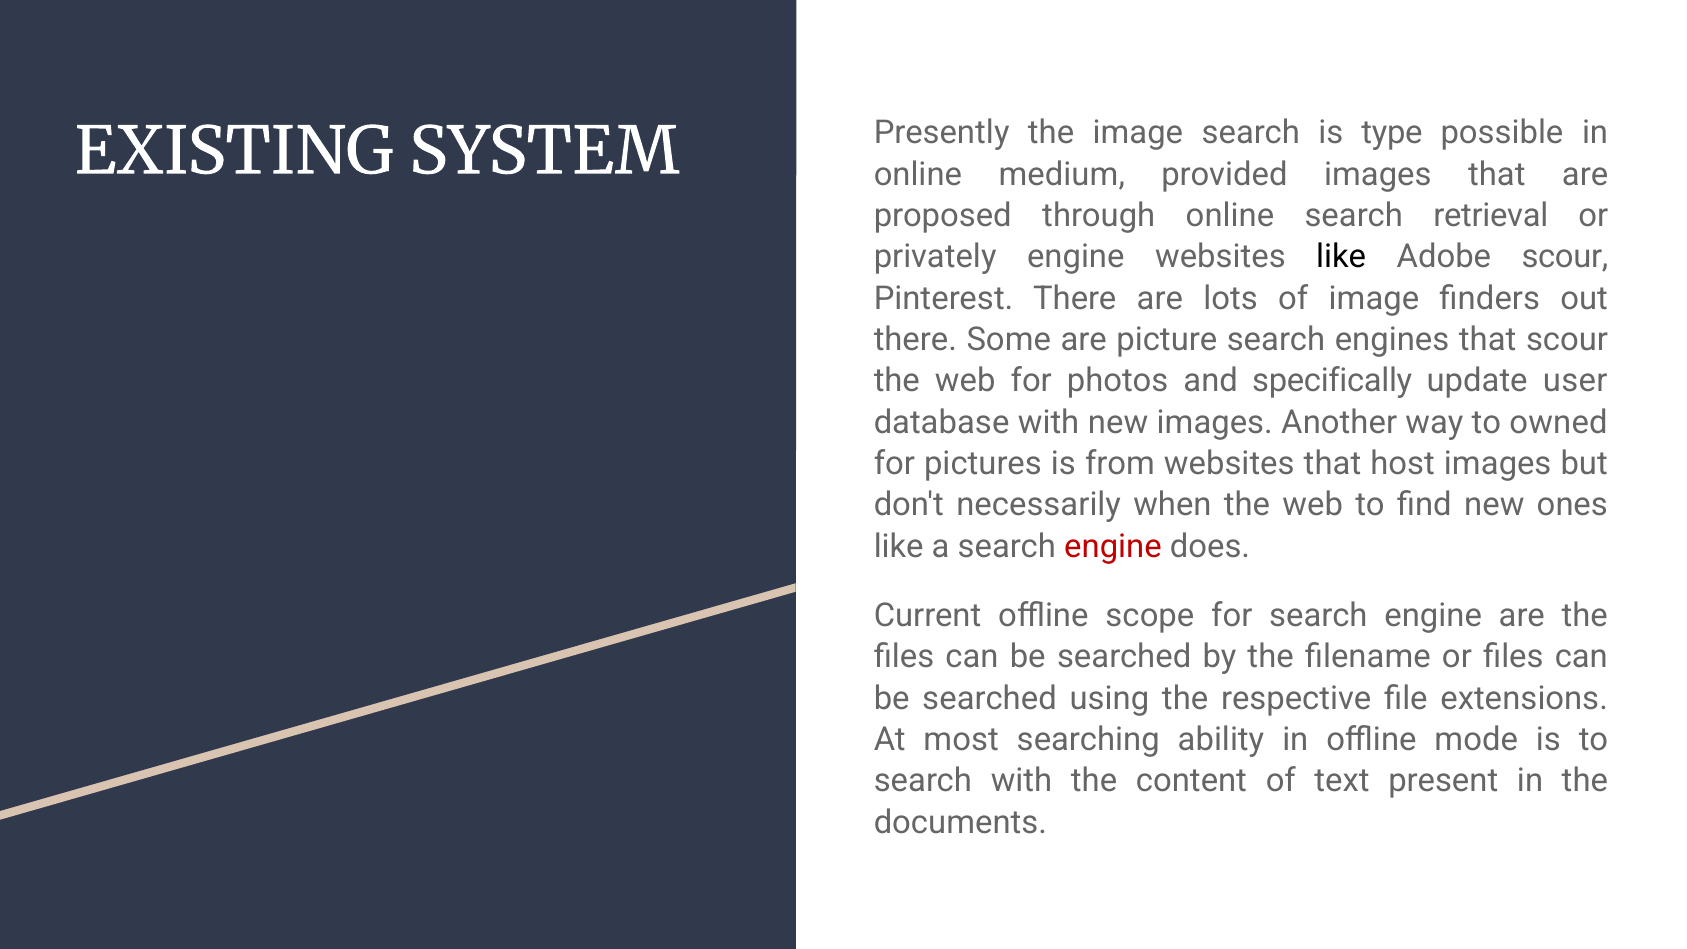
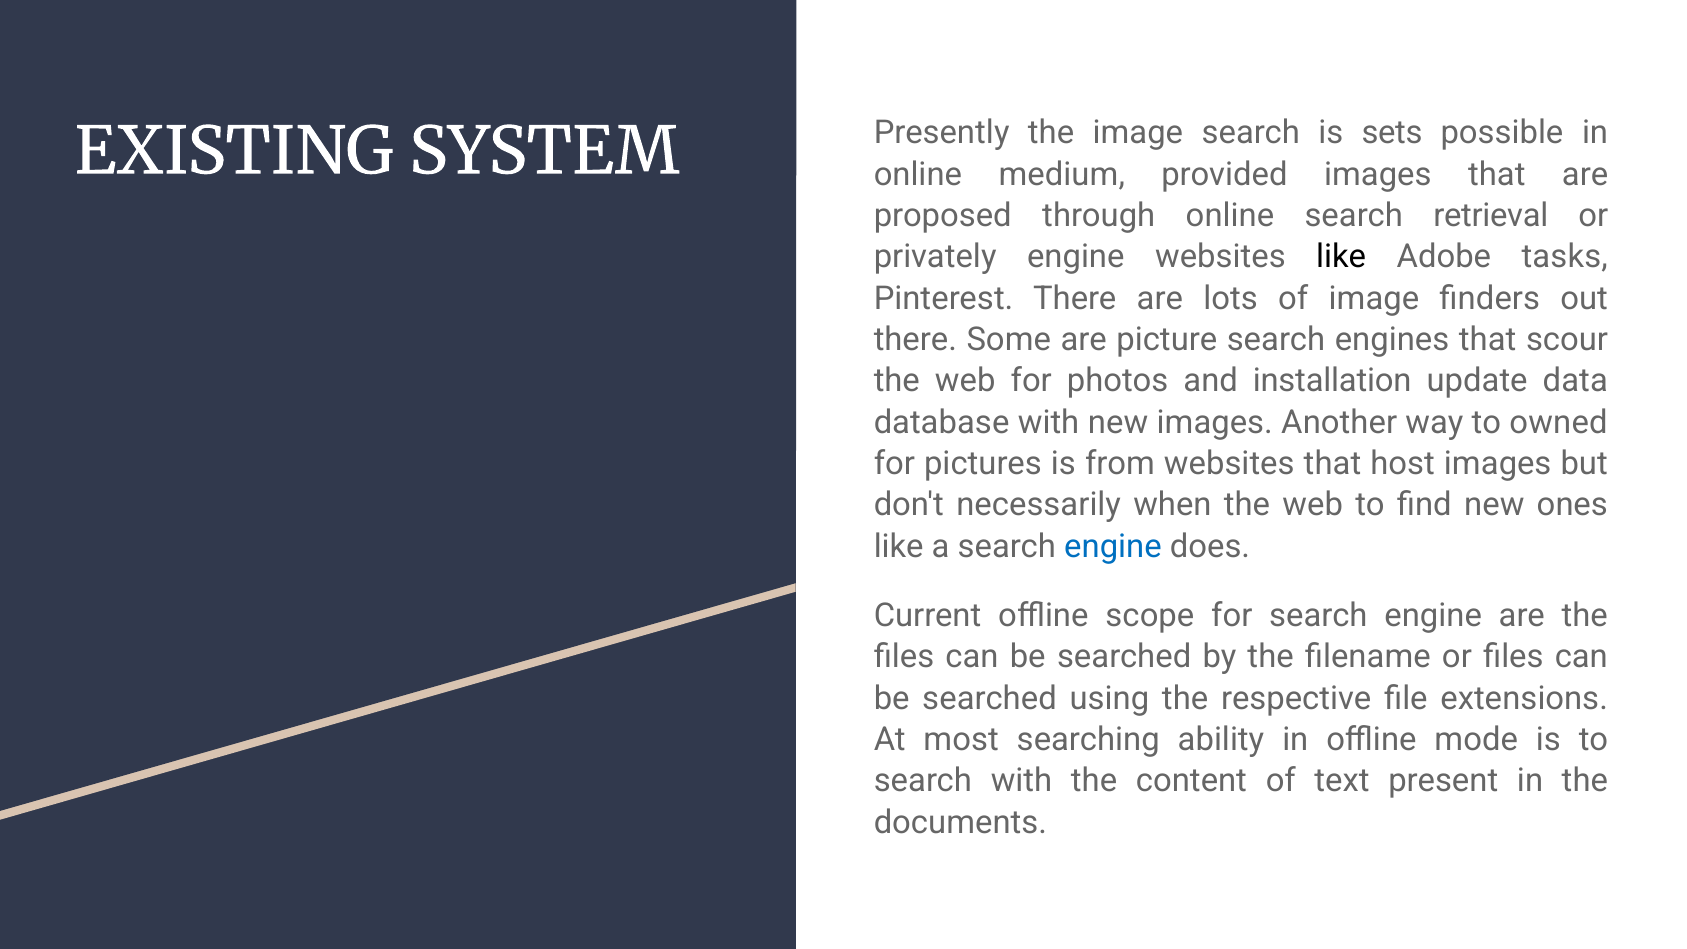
type: type -> sets (1392, 133)
Adobe scour: scour -> tasks (1565, 257)
specifically: specifically -> installation (1332, 381)
user: user -> data (1575, 381)
engine colour: red -> blue (1113, 546)
